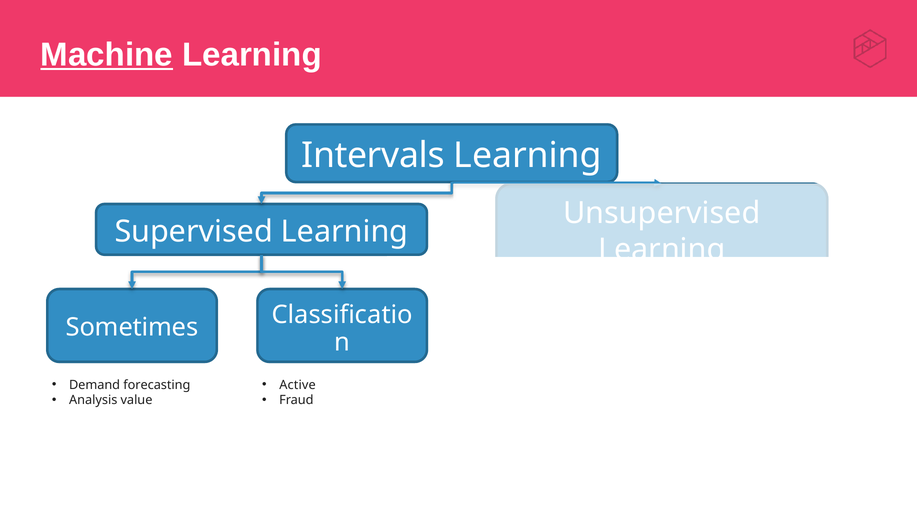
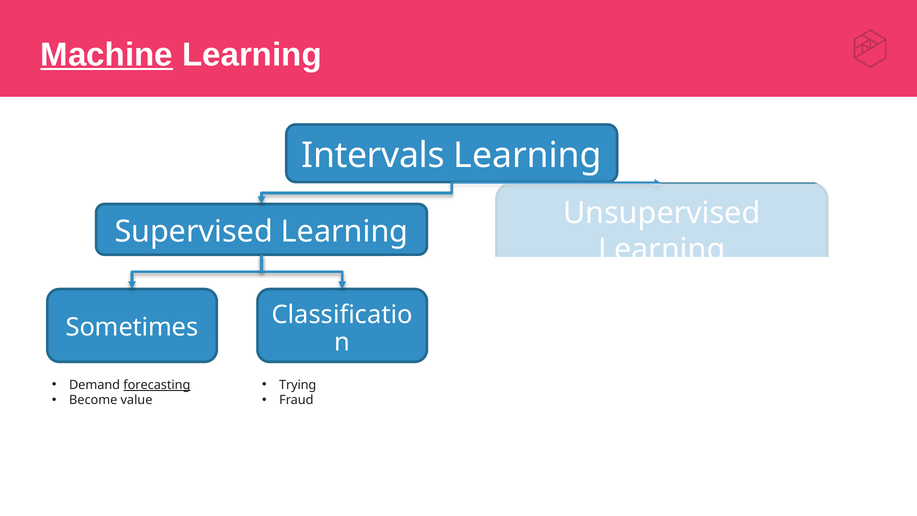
forecasting underline: none -> present (157, 385)
Active: Active -> Trying (298, 385)
Analysis: Analysis -> Become (93, 400)
